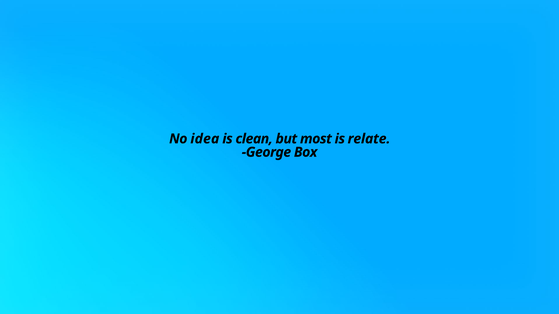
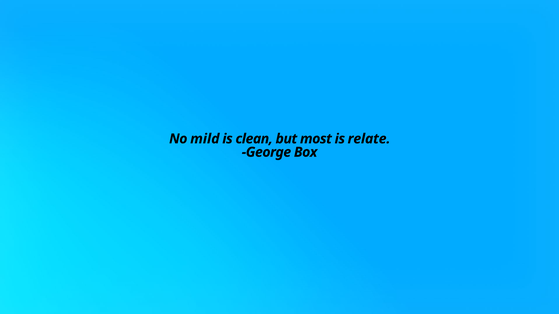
idea: idea -> mild (205, 139)
